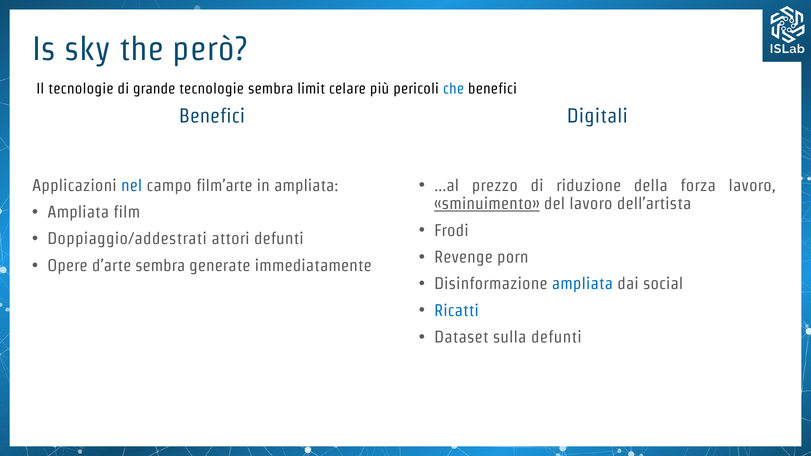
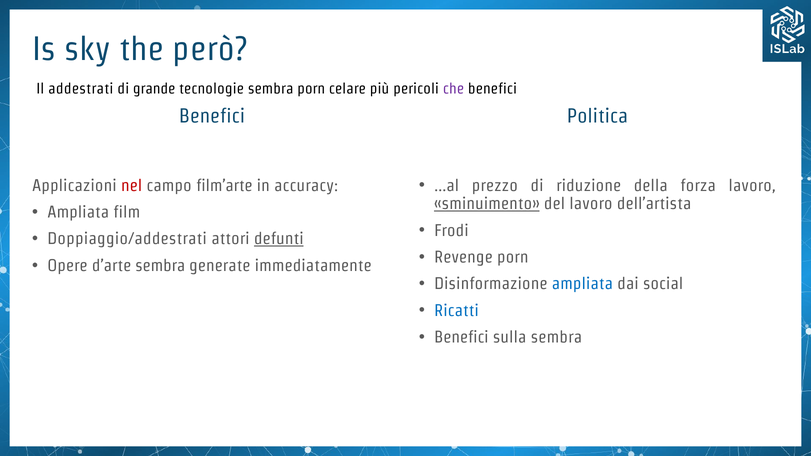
Il tecnologie: tecnologie -> addestrati (81, 89)
sembra limit: limit -> porn (311, 89)
che colour: blue -> purple (453, 89)
Digitali: Digitali -> Politica (597, 116)
nel colour: blue -> red (132, 186)
in ampliata: ampliata -> accuracy (306, 186)
defunti underline: none -> present (279, 239)
Dataset: Dataset -> Benefici (461, 337)
sulla defunti: defunti -> sembra (556, 337)
